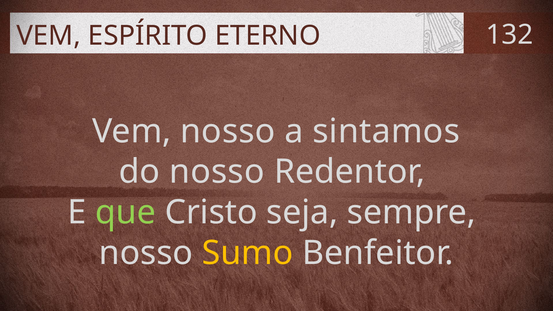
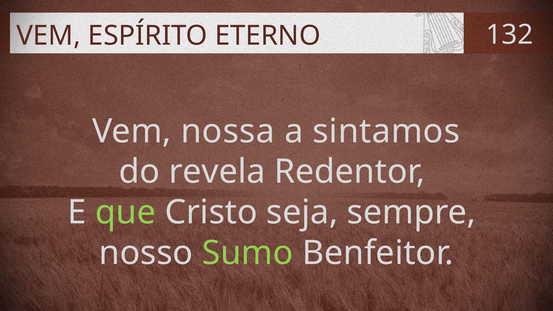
Vem nosso: nosso -> nossa (228, 131)
do nosso: nosso -> revela (217, 172)
Sumo colour: yellow -> light green (248, 253)
